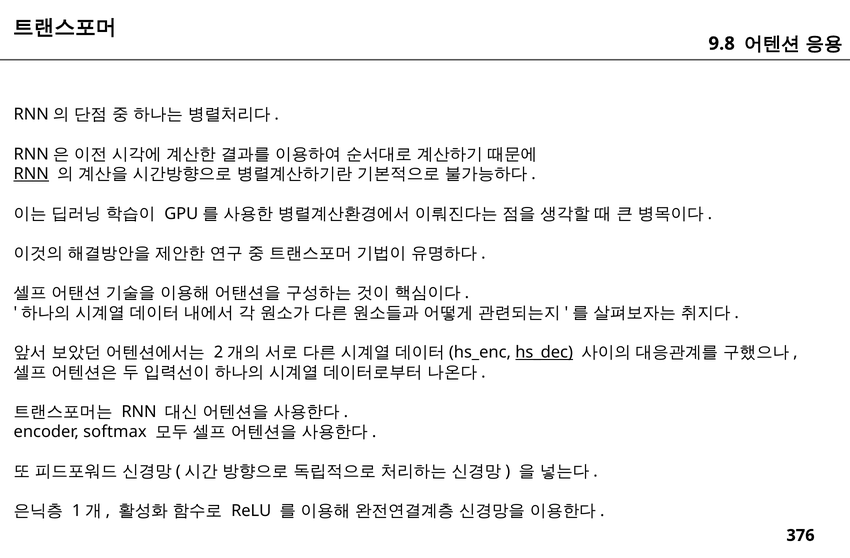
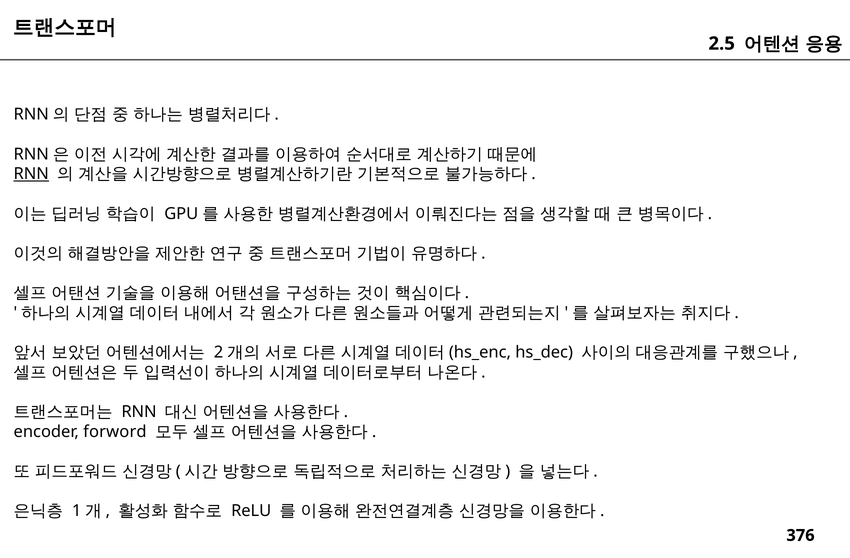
9.8: 9.8 -> 2.5 (722, 44)
hs_dec underline: present -> none (544, 353)
softmax: softmax -> forword (115, 432)
